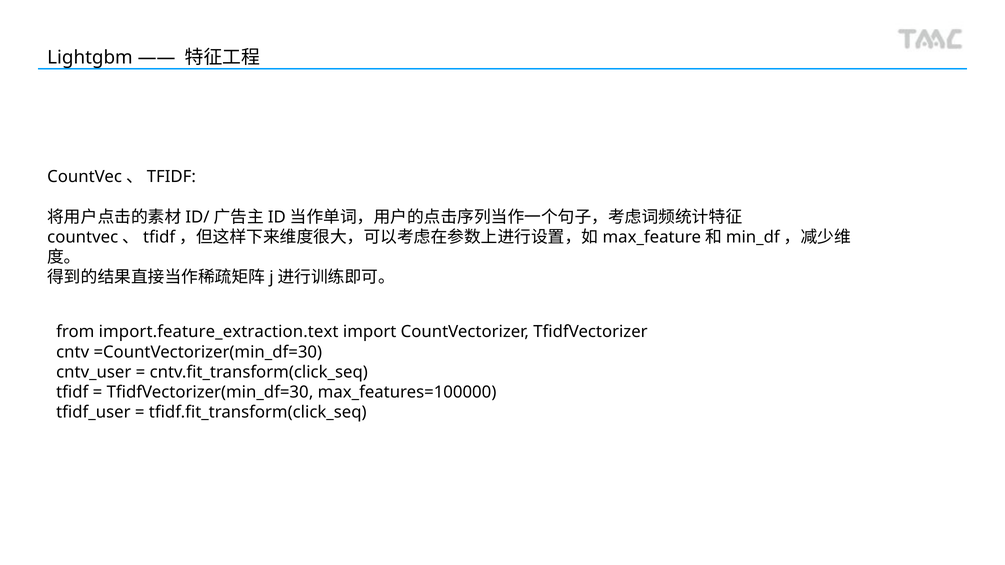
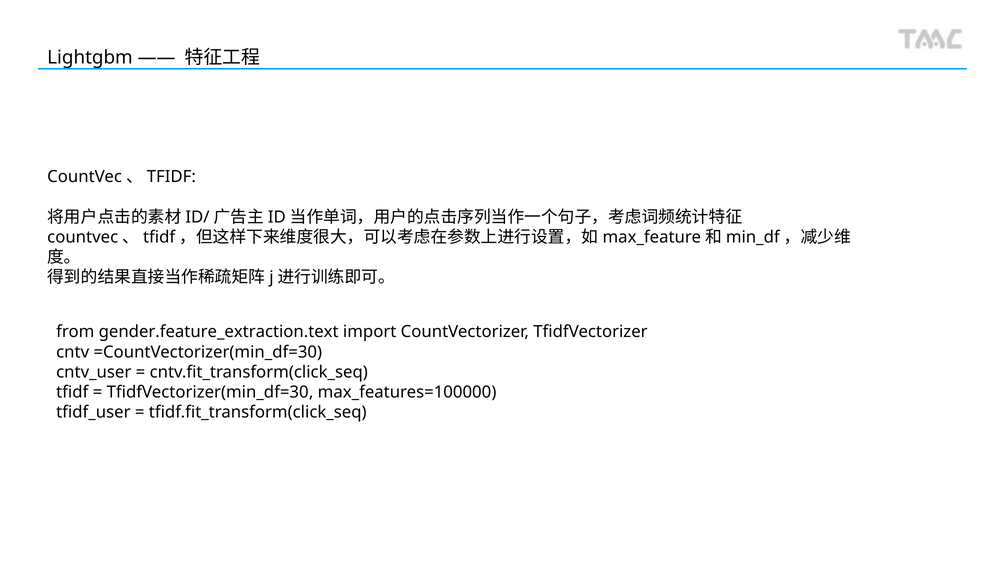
import.feature_extraction.text: import.feature_extraction.text -> gender.feature_extraction.text (219, 332)
